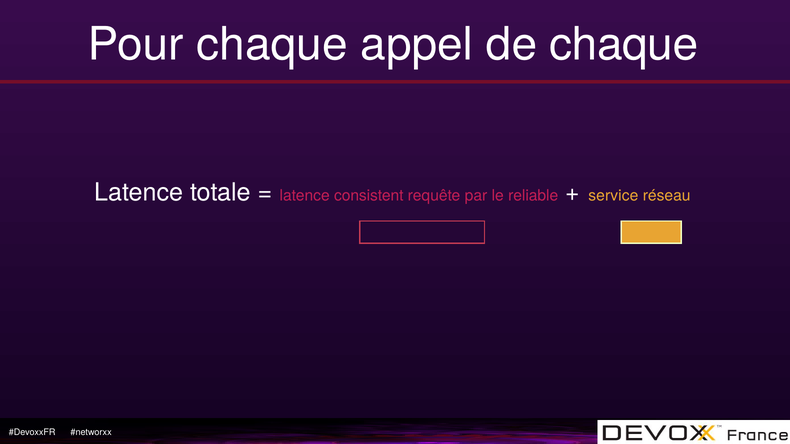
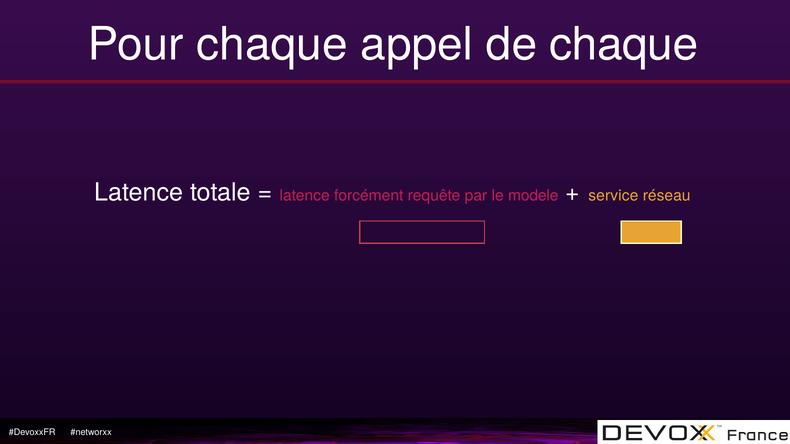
consistent: consistent -> forcément (369, 196)
reliable: reliable -> modele (533, 196)
